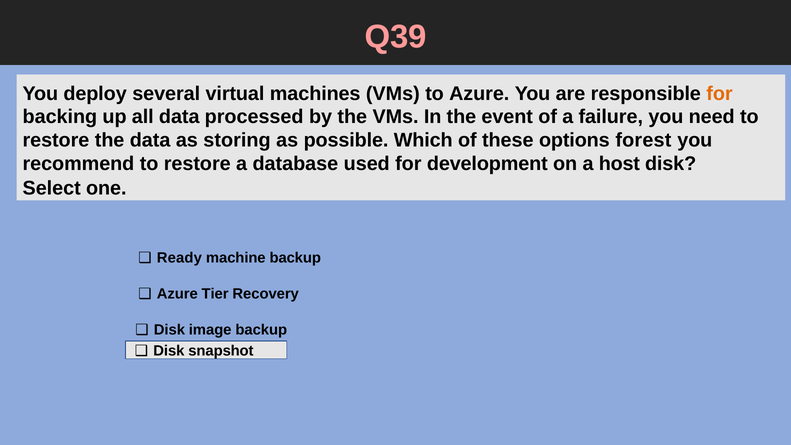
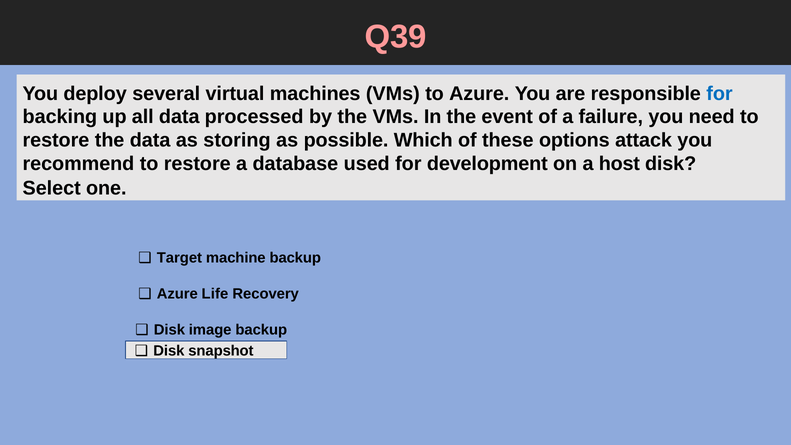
for colour: orange -> blue (719, 94)
forest: forest -> attack (644, 140)
Ready: Ready -> Target (179, 258)
Tier: Tier -> Life (215, 294)
